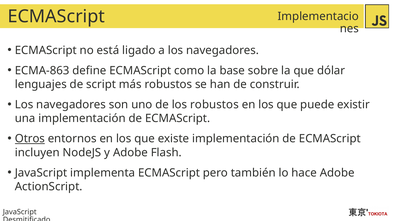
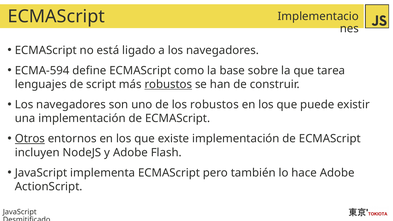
ECMA-863: ECMA-863 -> ECMA-594 (42, 71)
dólar: dólar -> tarea (331, 71)
robustos underline: none -> present (168, 84)
